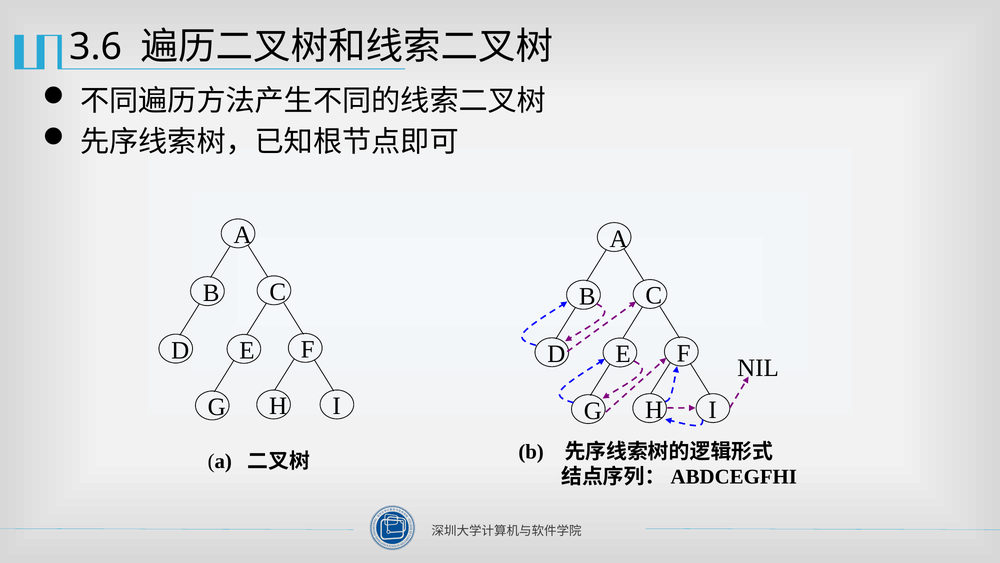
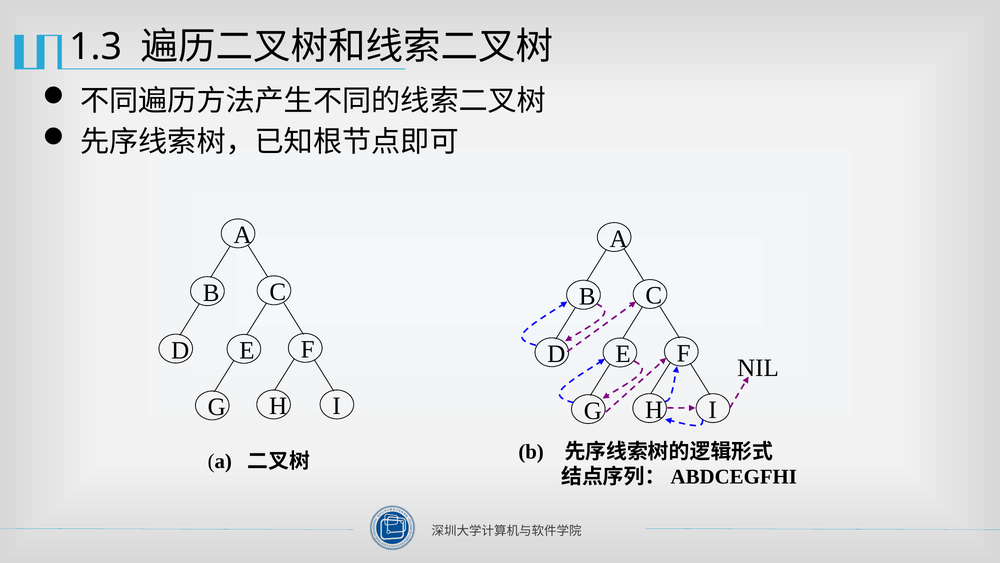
3.6: 3.6 -> 1.3 (96, 47)
